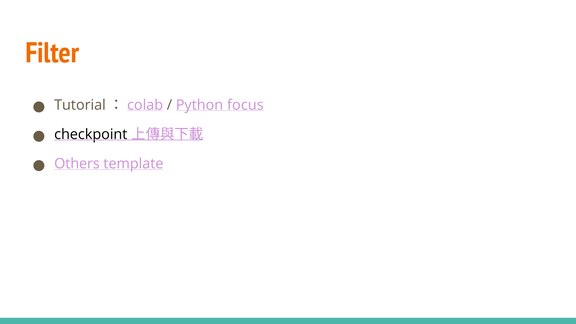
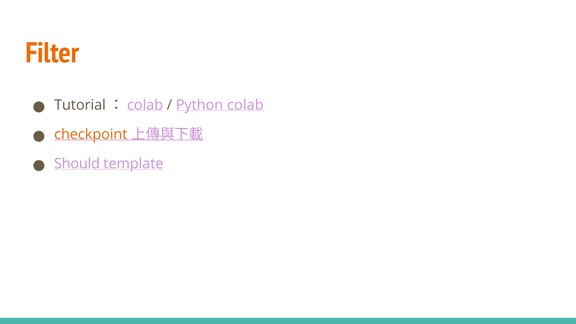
focus: focus -> colab (245, 105)
checkpoint colour: black -> orange (91, 134)
Others: Others -> Should (77, 164)
